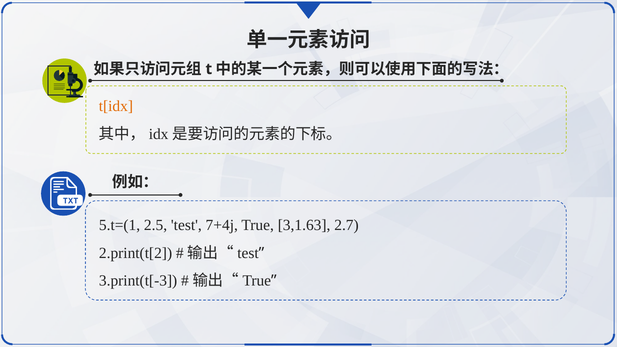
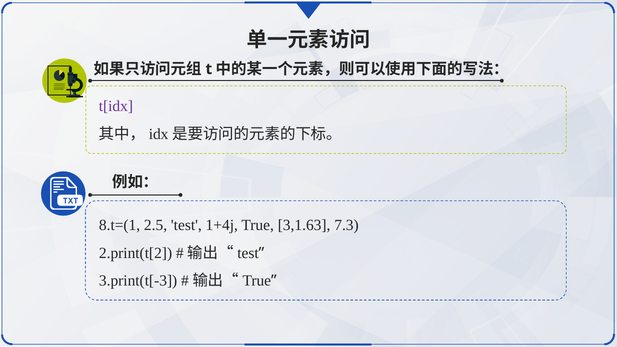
t[idx colour: orange -> purple (116, 106)
5.t=(1: 5.t=(1 -> 8.t=(1 (120, 225)
7+4j: 7+4j -> 1+4j (222, 225)
2.7: 2.7 -> 7.3 (346, 225)
